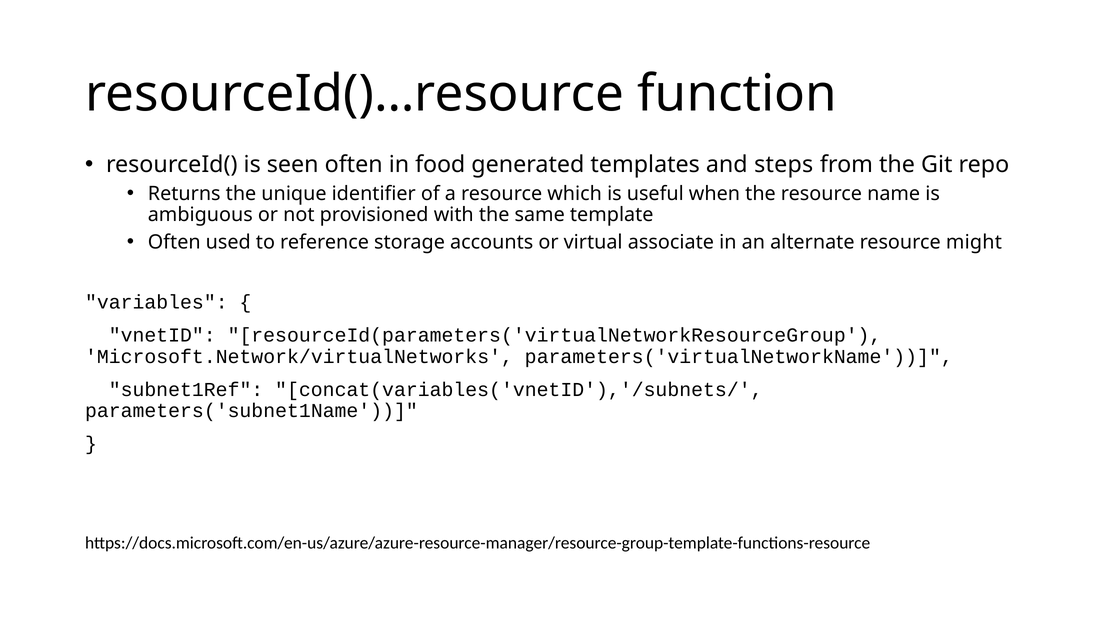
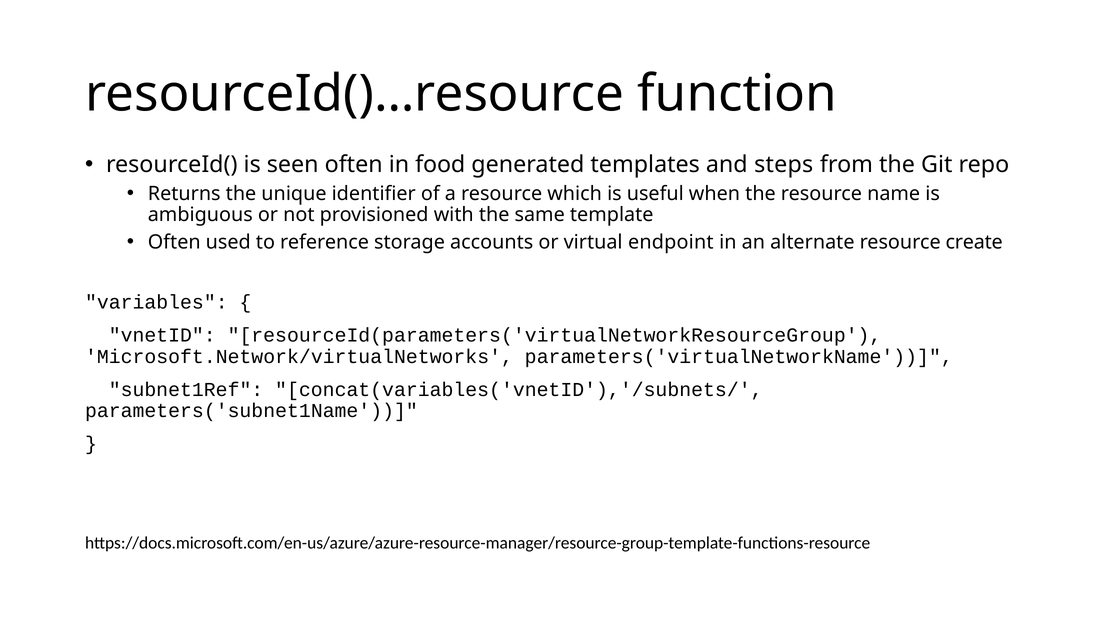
associate: associate -> endpoint (671, 242)
might: might -> create (974, 242)
